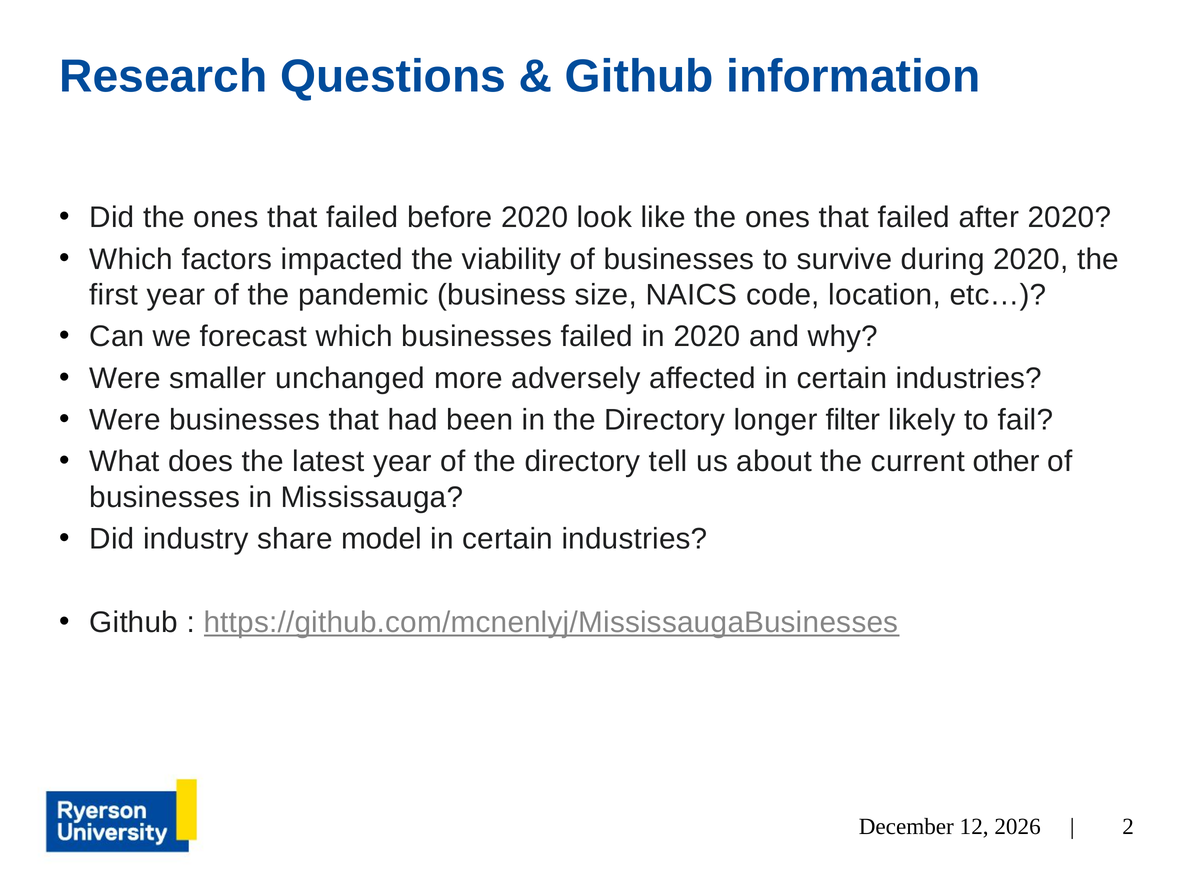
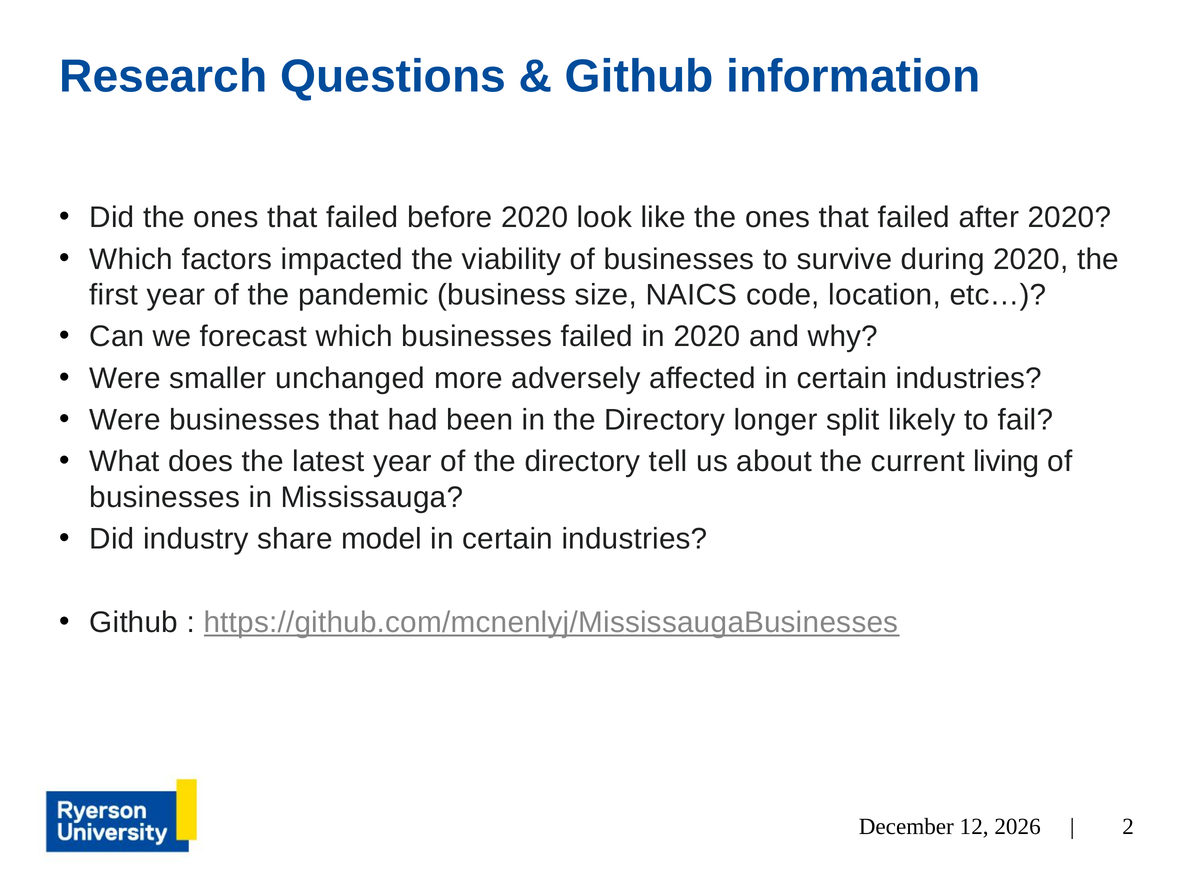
filter: filter -> split (853, 420)
other: other -> living (1006, 461)
